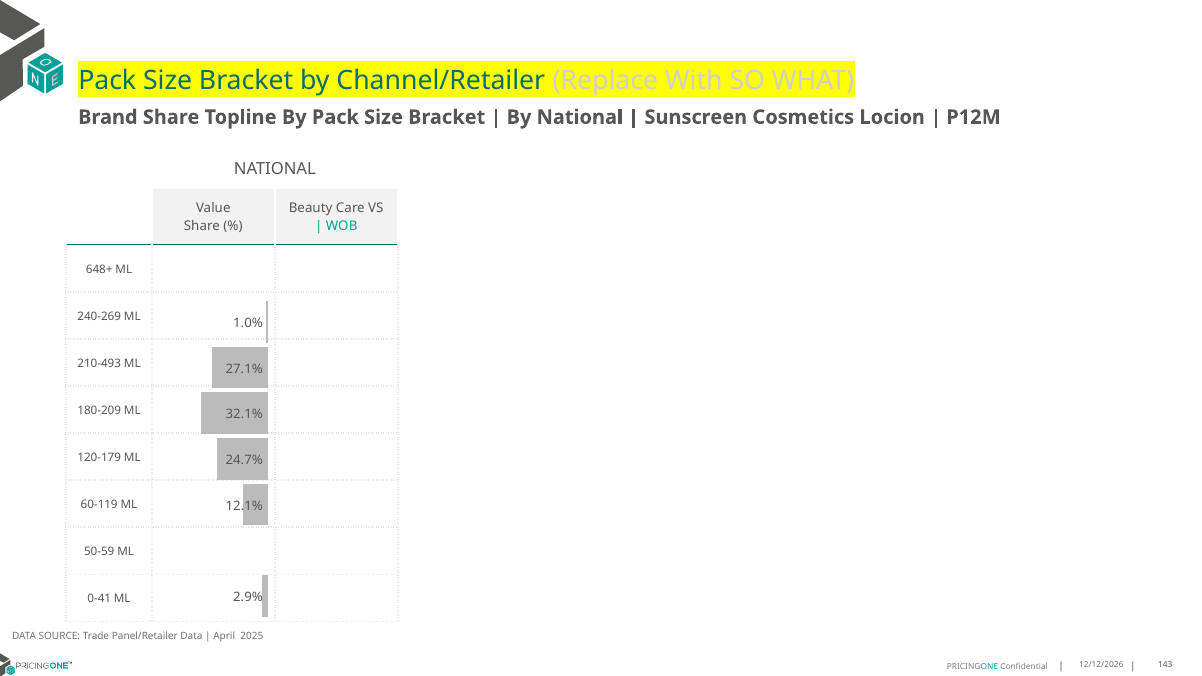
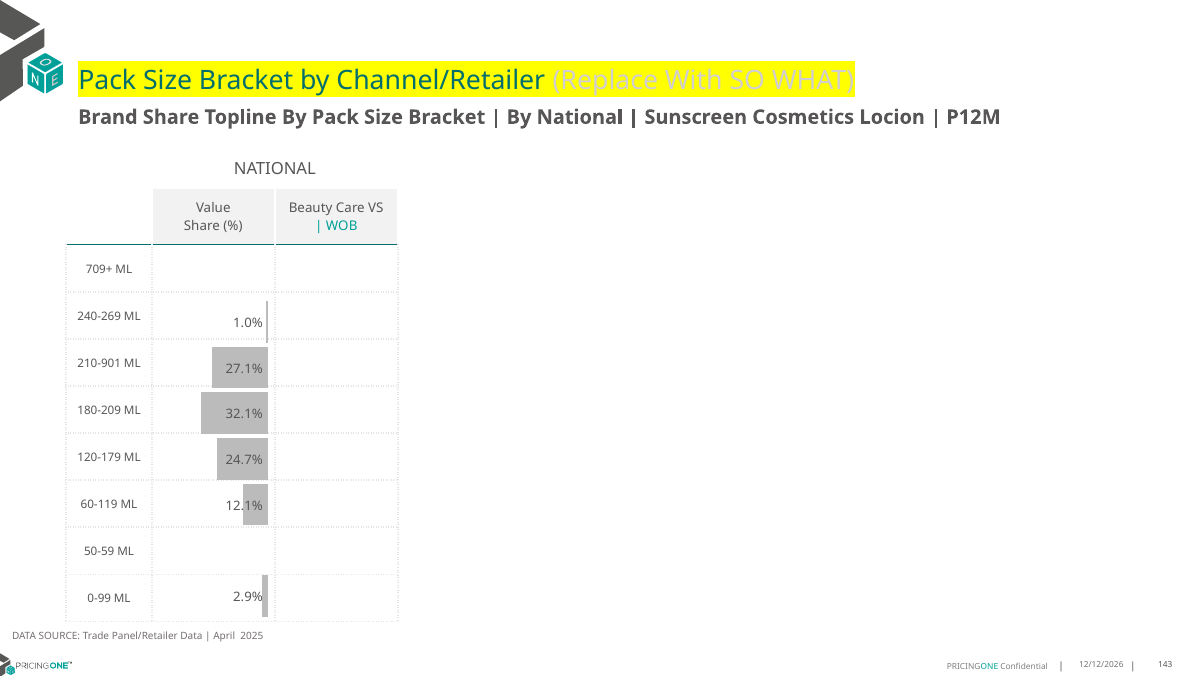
648+: 648+ -> 709+ (99, 269)
210-493: 210-493 -> 210-901 (99, 364)
0-41: 0-41 -> 0-99 (99, 599)
